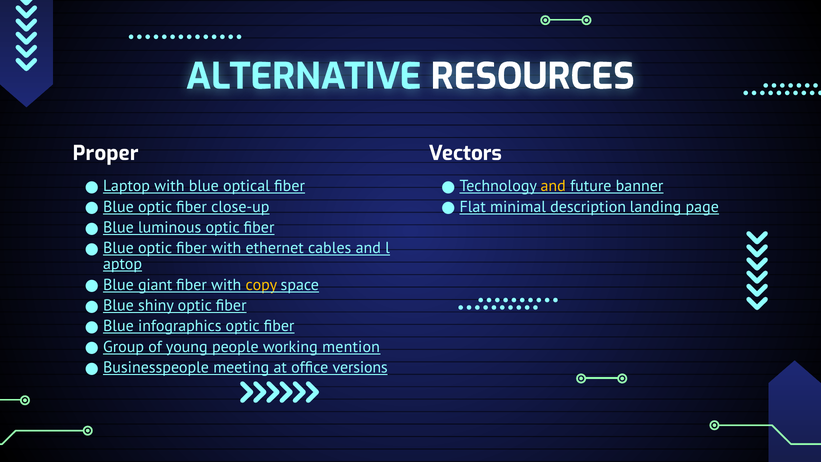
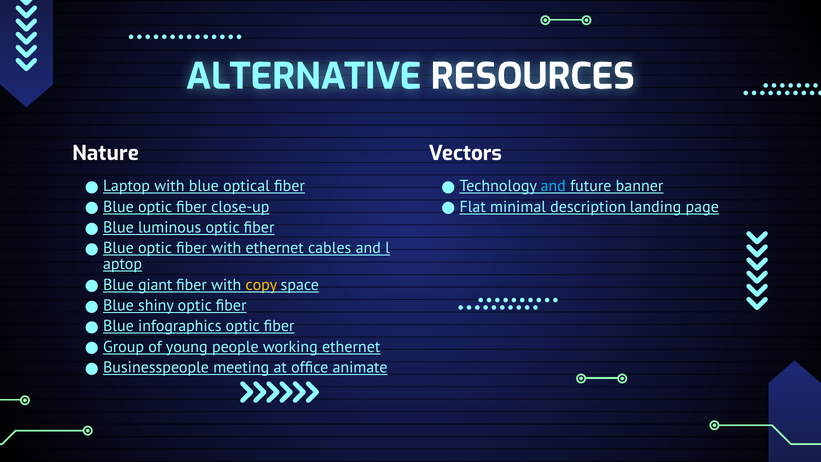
Proper: Proper -> Nature (106, 153)
and colour: yellow -> light blue (553, 186)
working mention: mention -> ethernet (351, 347)
versions: versions -> animate (360, 367)
